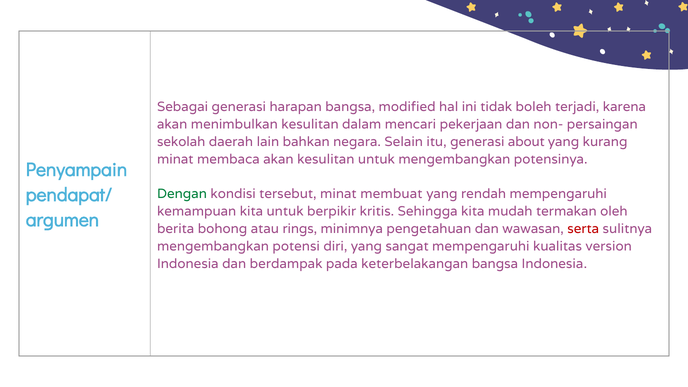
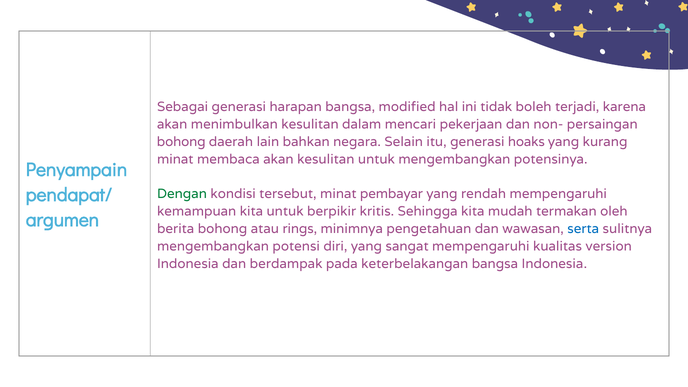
sekolah: sekolah -> bohong (181, 142)
about: about -> hoaks (526, 142)
membuat: membuat -> pembayar (391, 194)
serta colour: red -> blue (583, 229)
